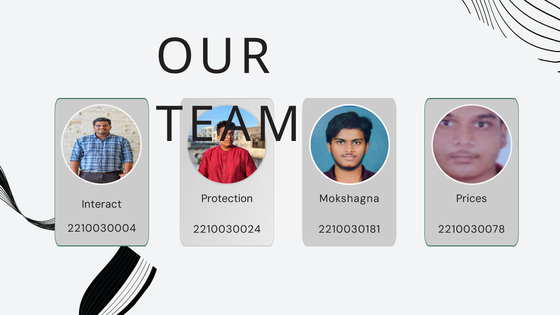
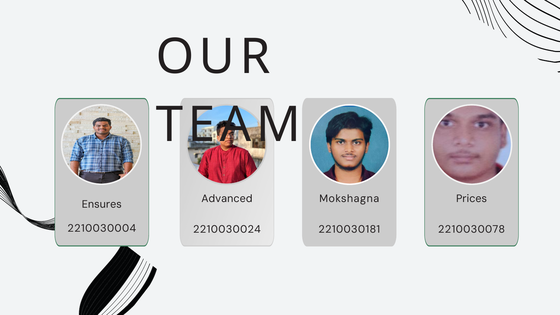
Protection: Protection -> Advanced (227, 199)
Interact: Interact -> Ensures (102, 204)
